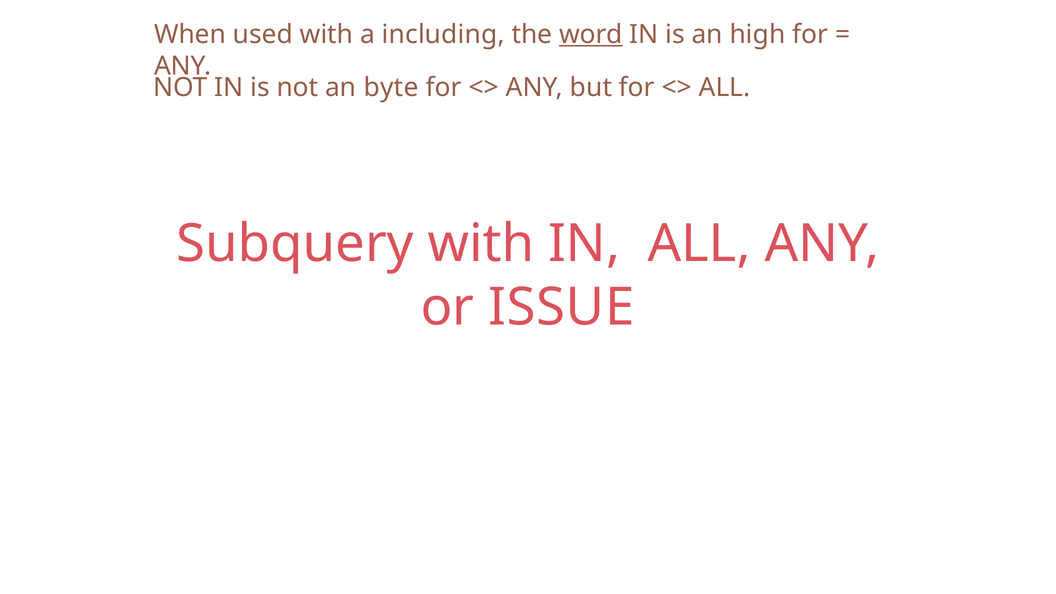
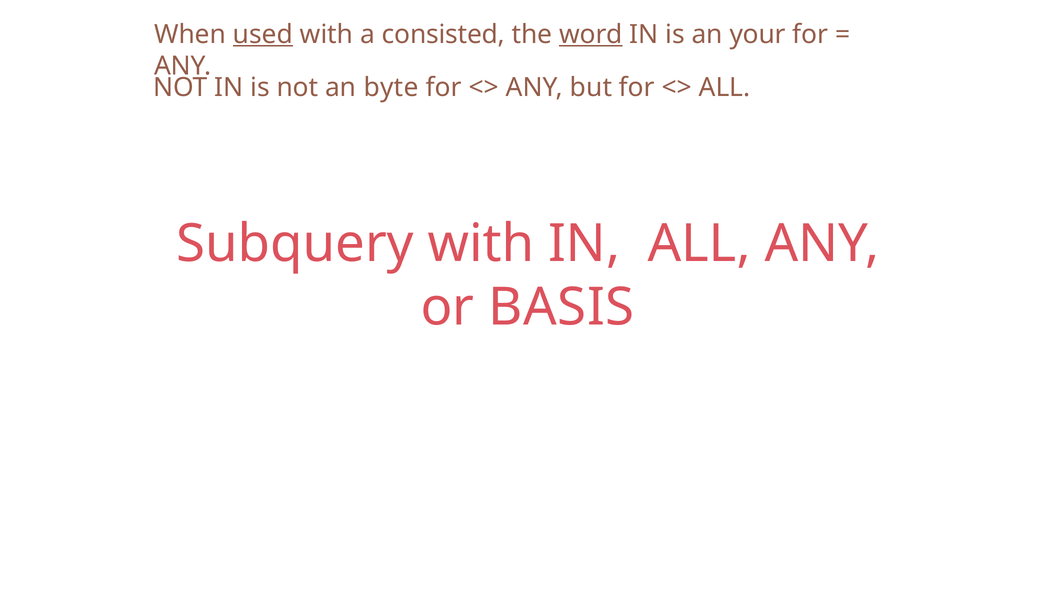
used underline: none -> present (263, 34)
including: including -> consisted (443, 34)
high: high -> your (758, 34)
ISSUE: ISSUE -> BASIS (561, 307)
